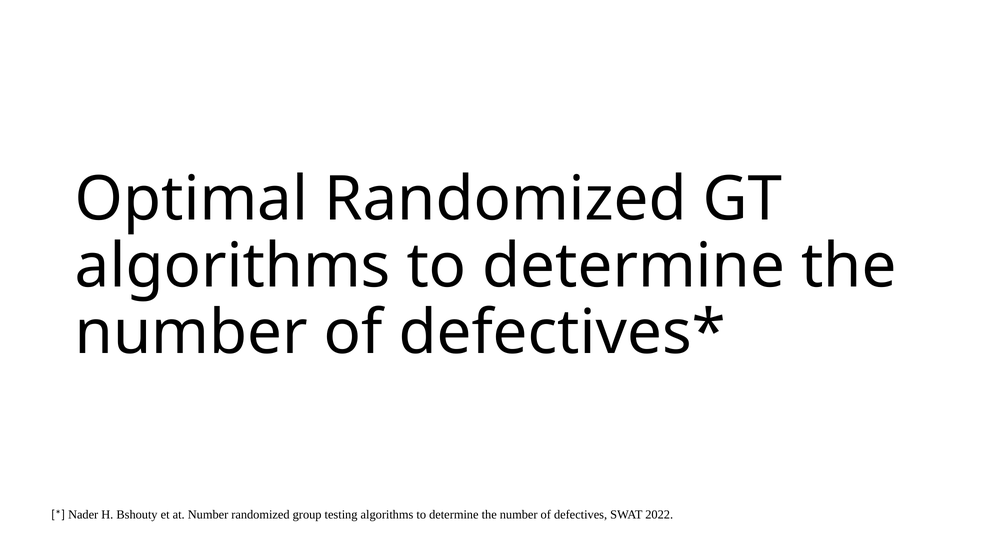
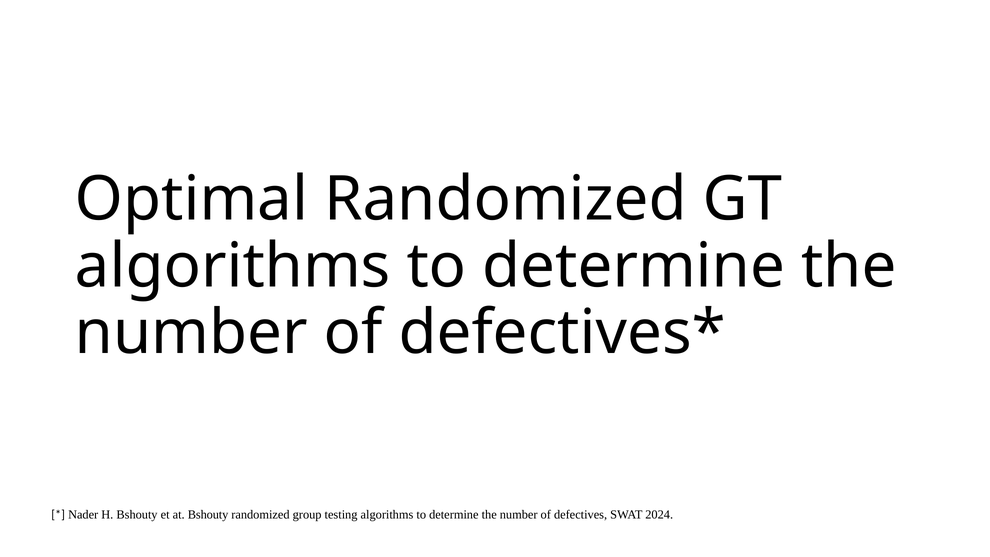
at Number: Number -> Bshouty (208, 514)
2022: 2022 -> 2024 (659, 514)
